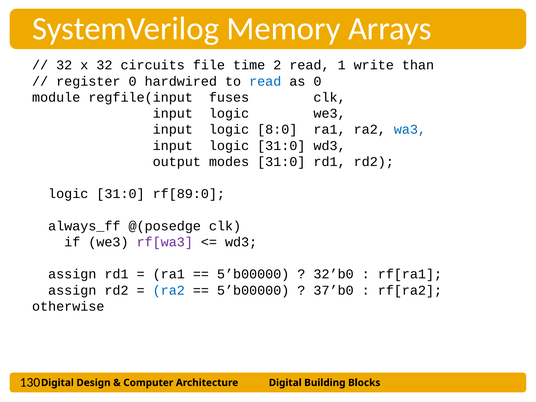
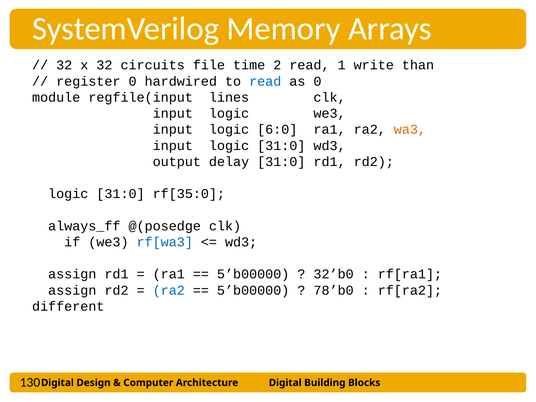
fuses: fuses -> lines (229, 97)
8:0: 8:0 -> 6:0 (277, 130)
wa3 colour: blue -> orange (410, 130)
modes: modes -> delay (229, 162)
rf[89:0: rf[89:0 -> rf[35:0 (189, 194)
rf[wa3 colour: purple -> blue (165, 242)
37’b0: 37’b0 -> 78’b0 (334, 290)
otherwise: otherwise -> different (68, 306)
